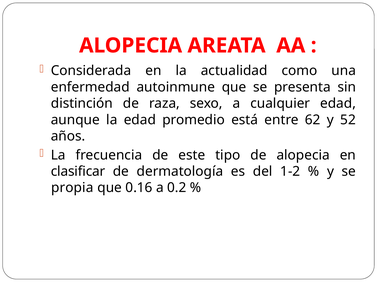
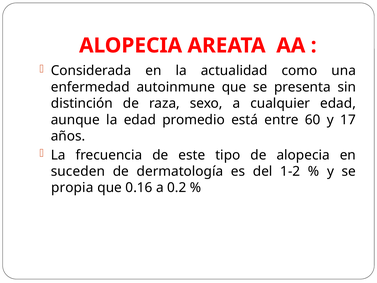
62: 62 -> 60 (313, 120)
52: 52 -> 17 (348, 120)
clasificar: clasificar -> suceden (78, 171)
